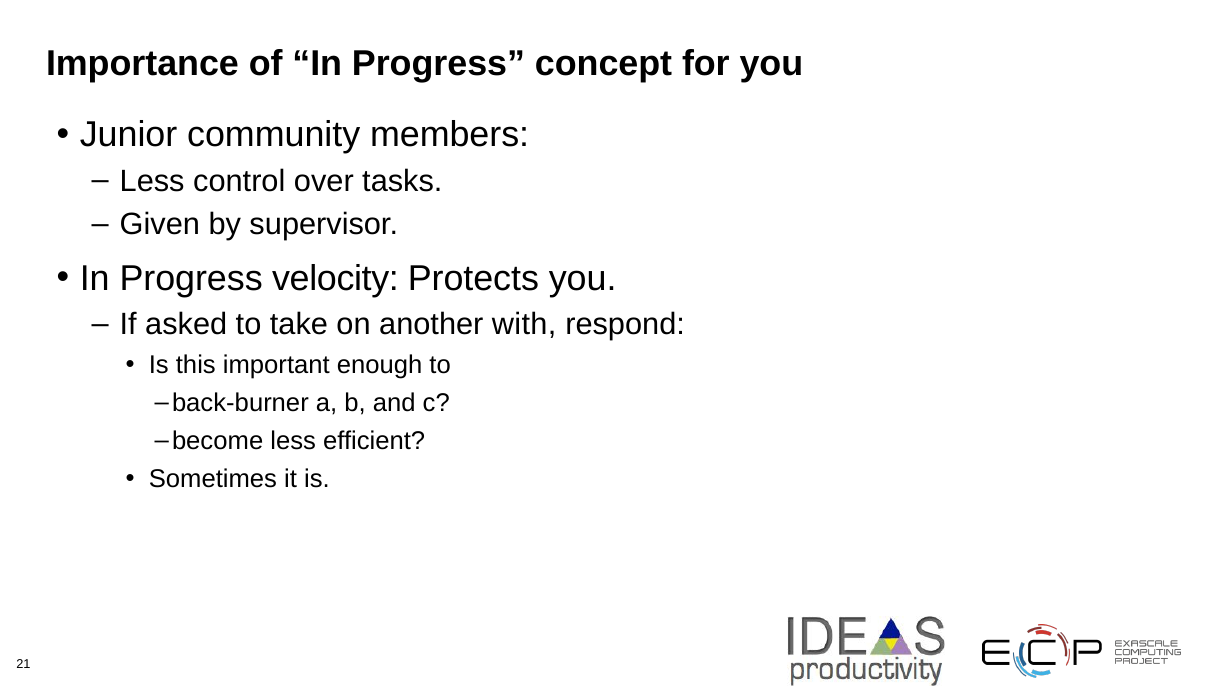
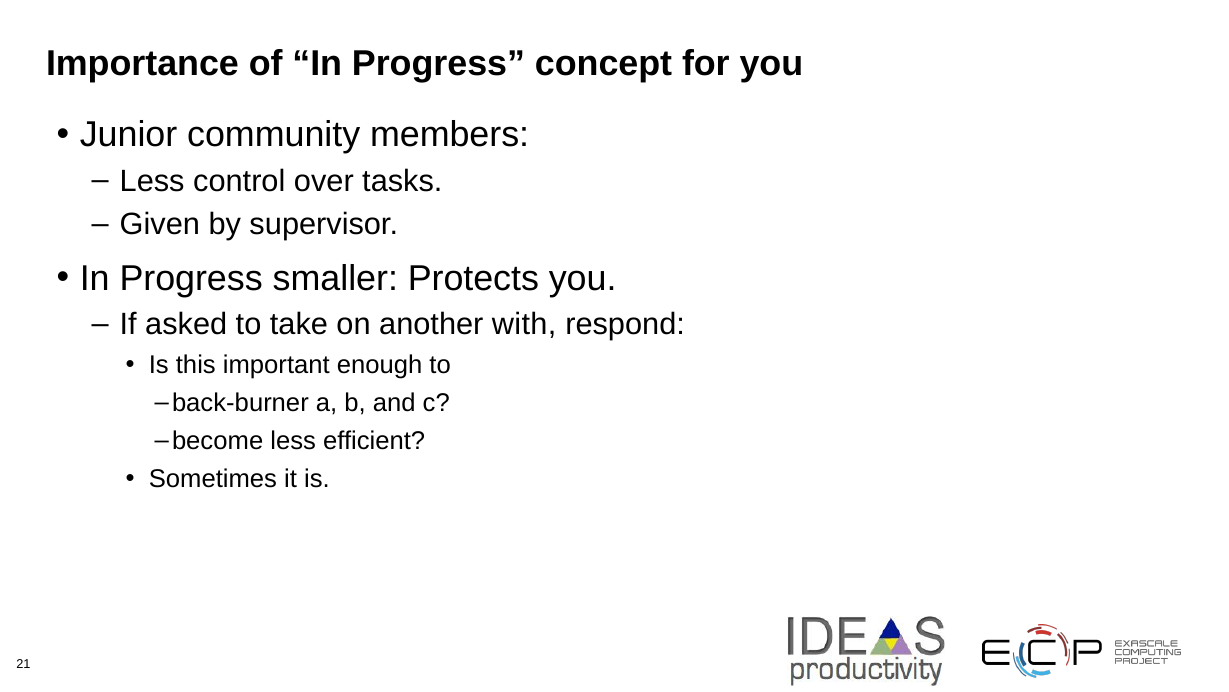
velocity: velocity -> smaller (335, 278)
